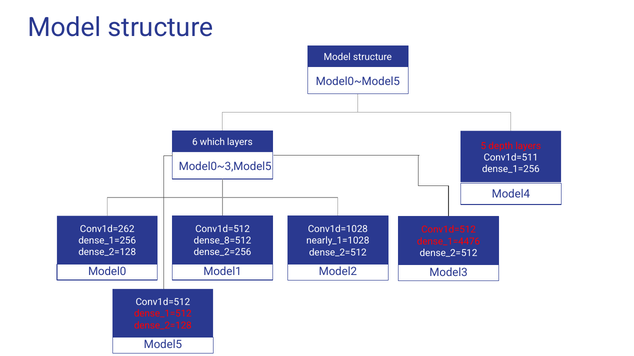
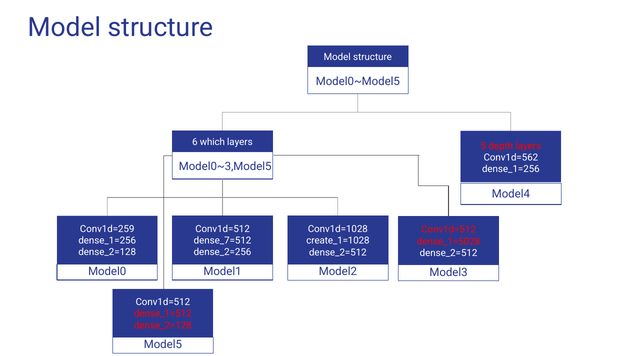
Conv1d=511: Conv1d=511 -> Conv1d=562 (511, 158)
Conv1d=262: Conv1d=262 -> Conv1d=259 (107, 229)
dense_8=512: dense_8=512 -> dense_7=512 (223, 241)
nearly_1=1028: nearly_1=1028 -> create_1=1028 (338, 241)
dense_1=4476: dense_1=4476 -> dense_1=5028 (448, 242)
